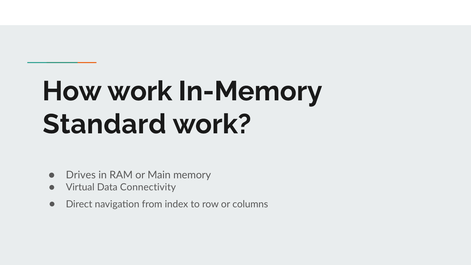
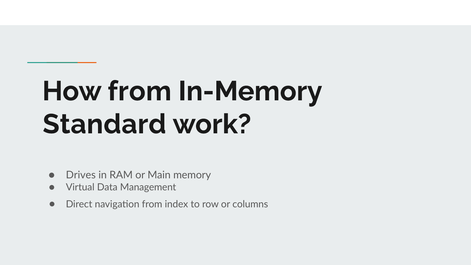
How work: work -> from (140, 91)
Connectivity: Connectivity -> Management (148, 187)
